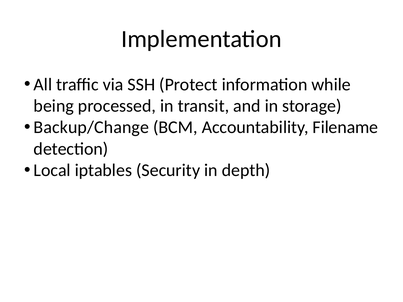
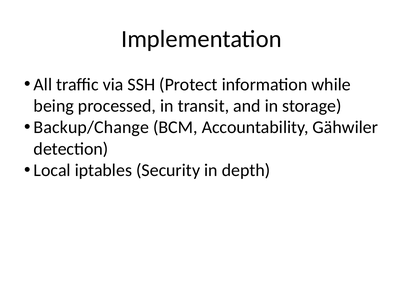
Filename: Filename -> Gähwiler (345, 128)
